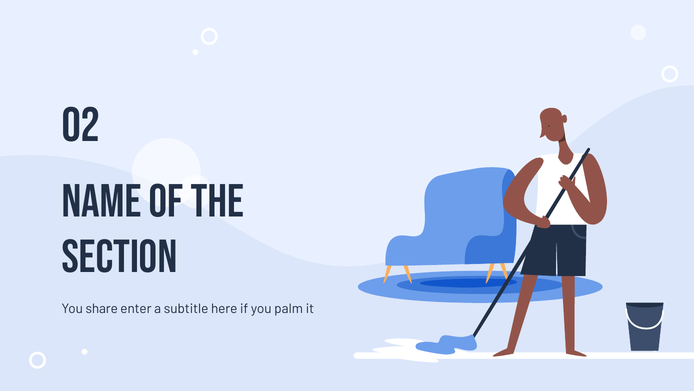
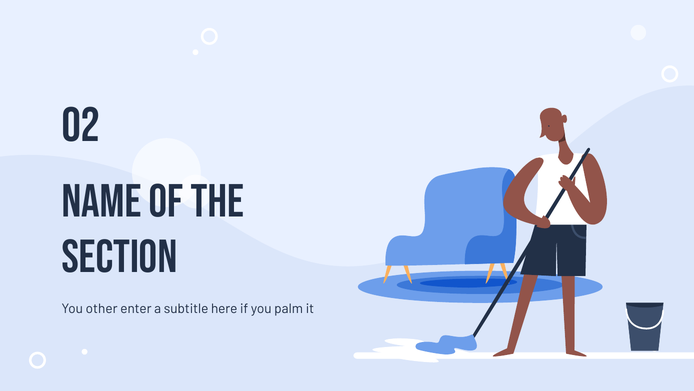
share: share -> other (102, 308)
